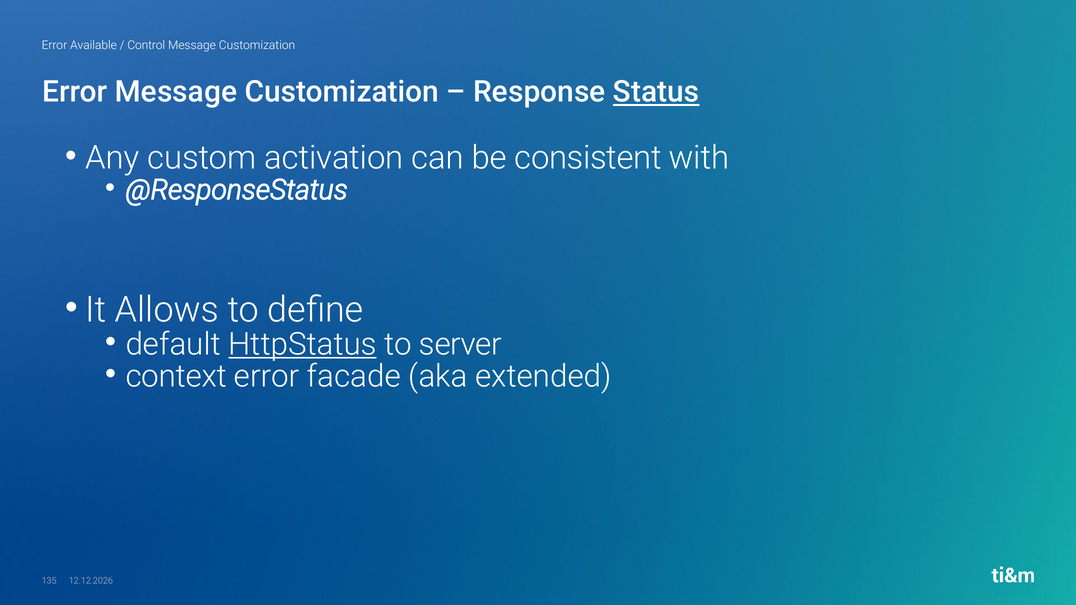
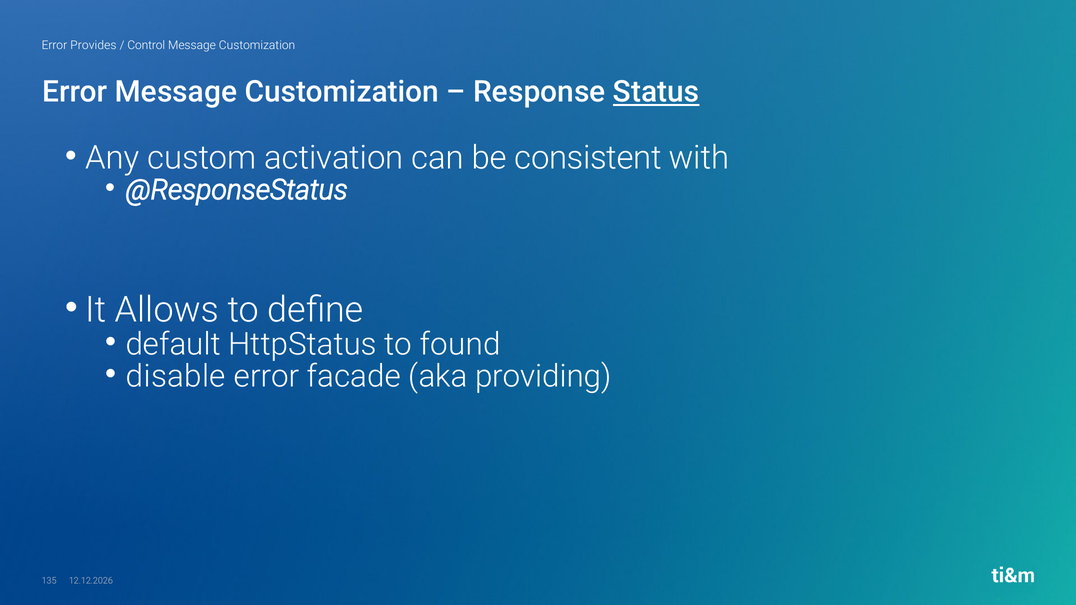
Available: Available -> Provides (93, 46)
HttpStatus underline: present -> none (302, 344)
server: server -> found (460, 344)
context: context -> disable (176, 376)
extended: extended -> providing (543, 376)
